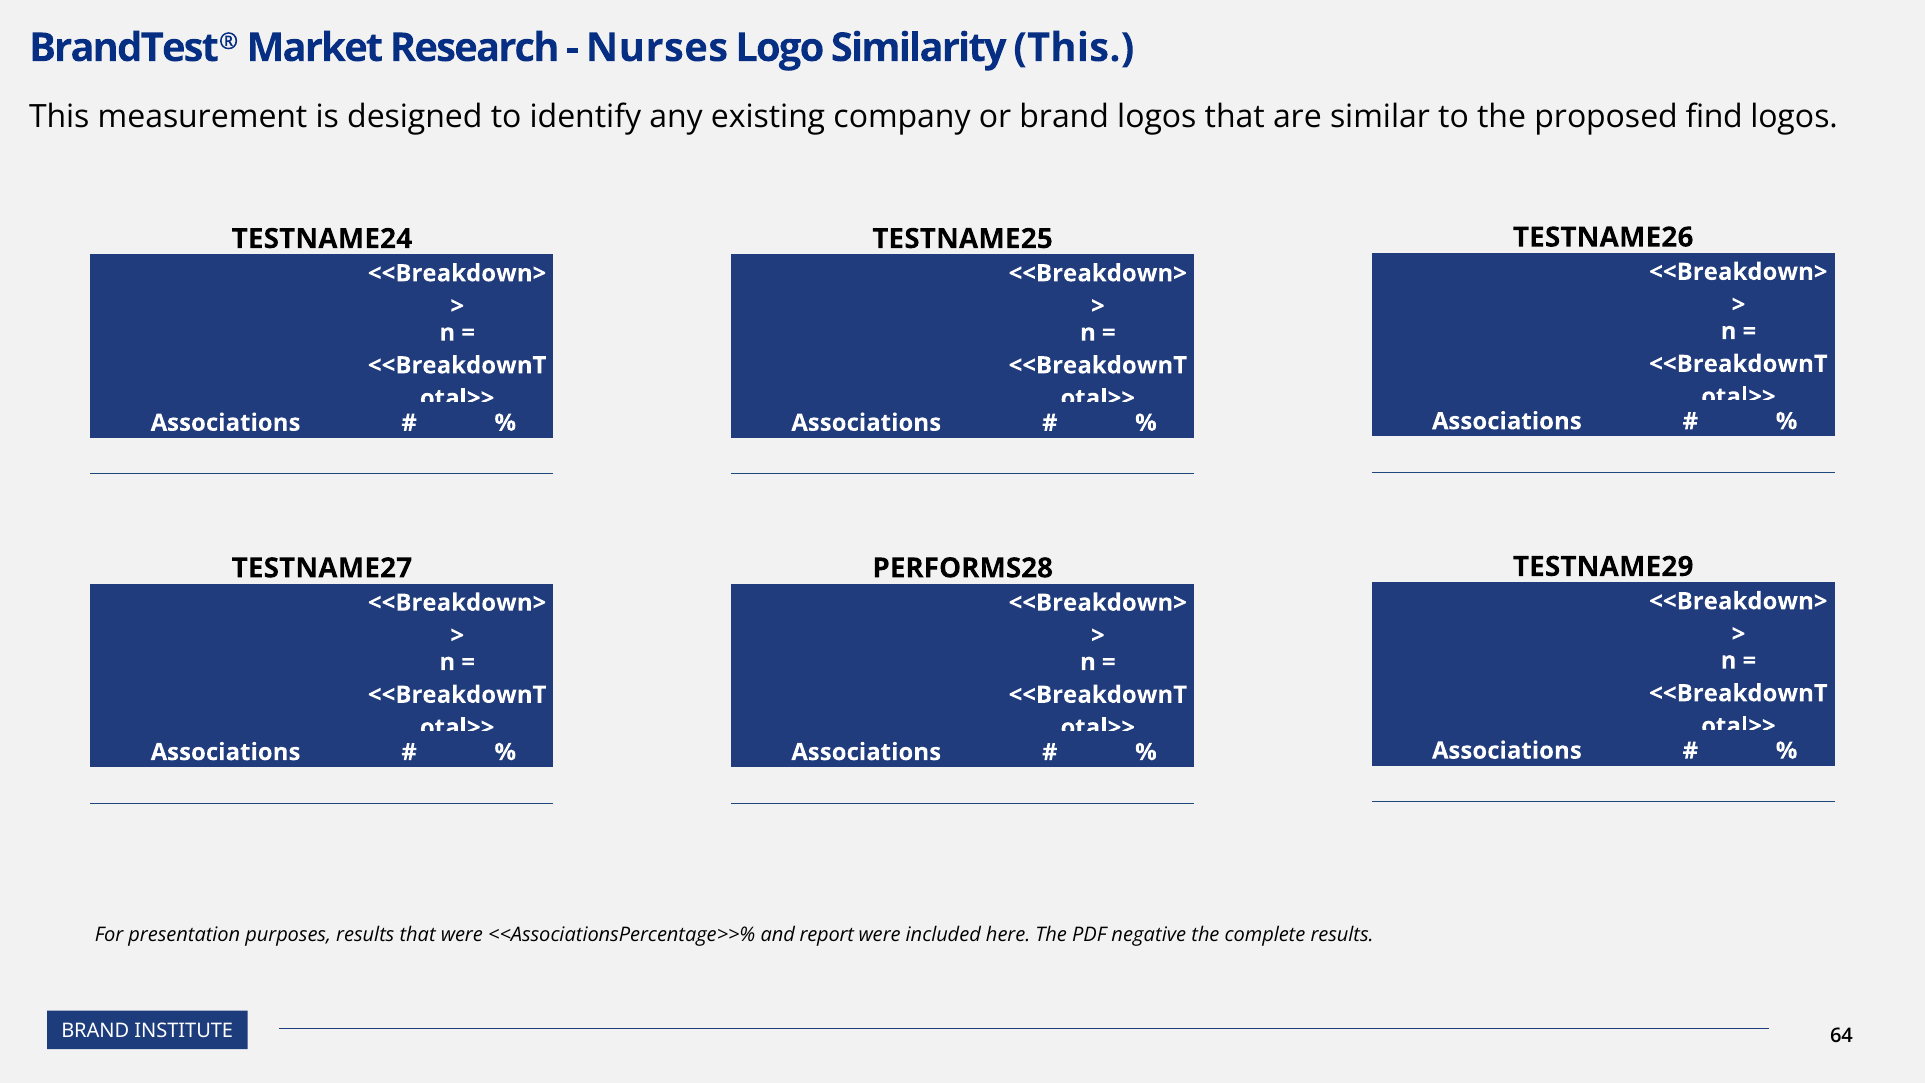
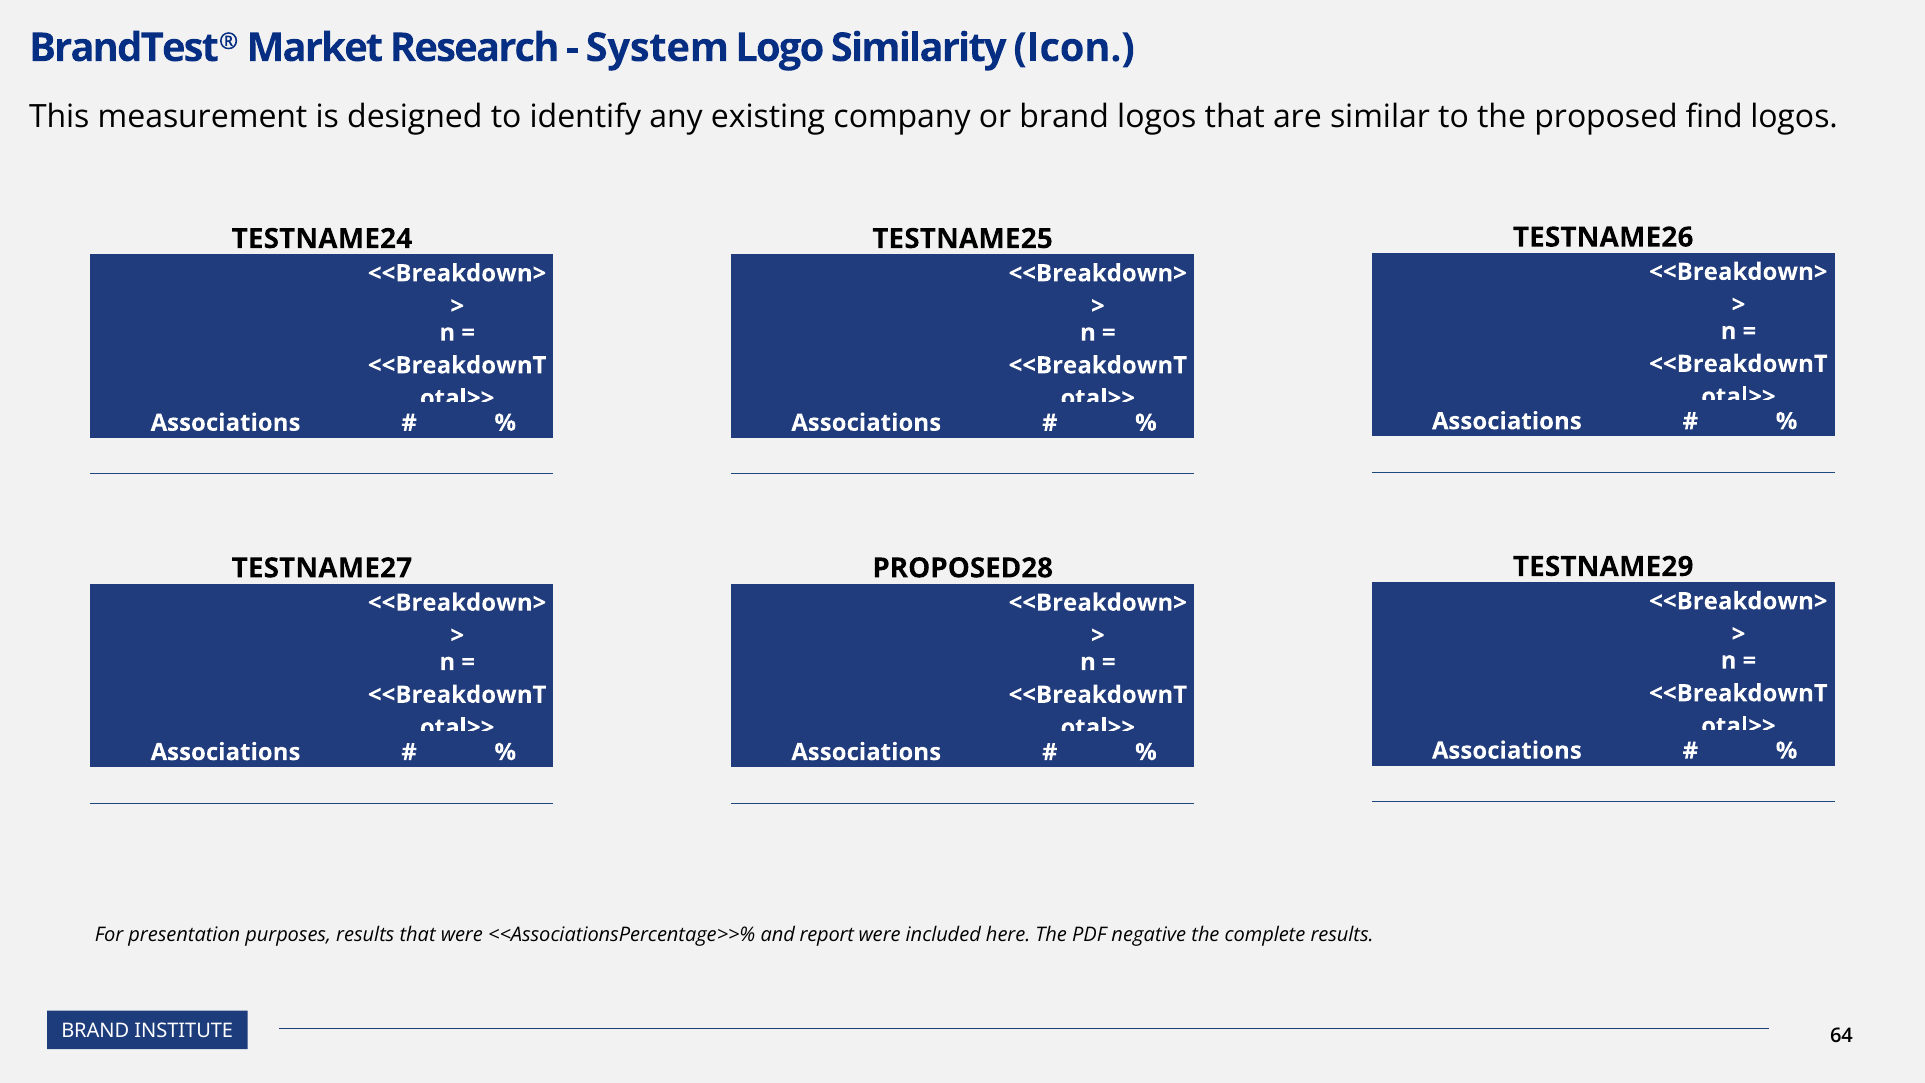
Nurses: Nurses -> System (657, 48)
Similarity This: This -> Icon (1074, 48)
PERFORMS28: PERFORMS28 -> PROPOSED28 (963, 568)
